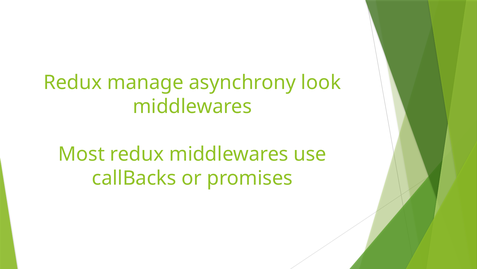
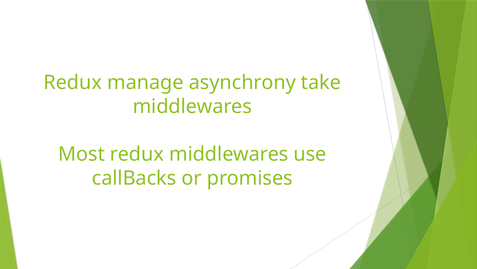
look: look -> take (321, 82)
